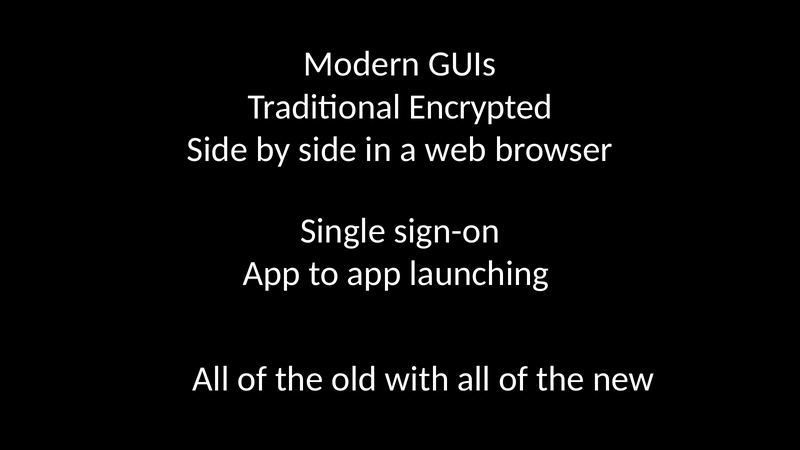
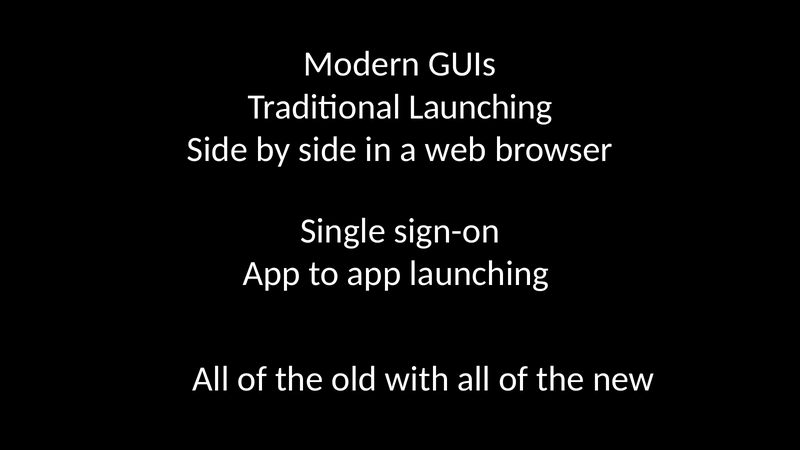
Traditional Encrypted: Encrypted -> Launching (480, 107)
